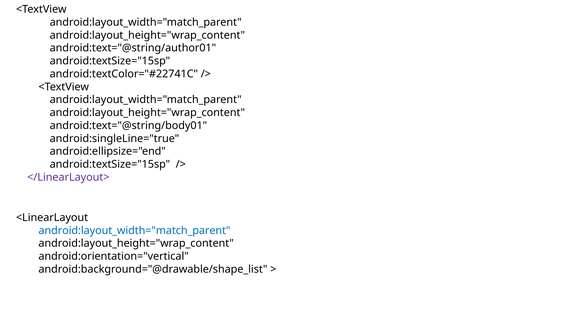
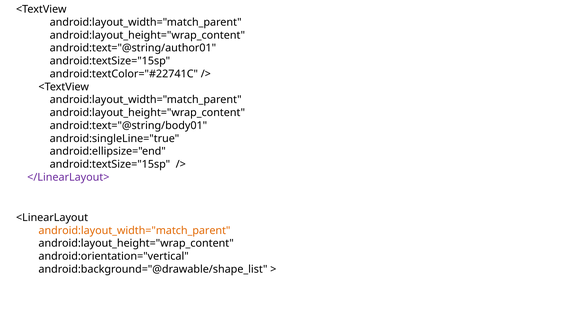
android:layout_width="match_parent colour: blue -> orange (134, 231)
